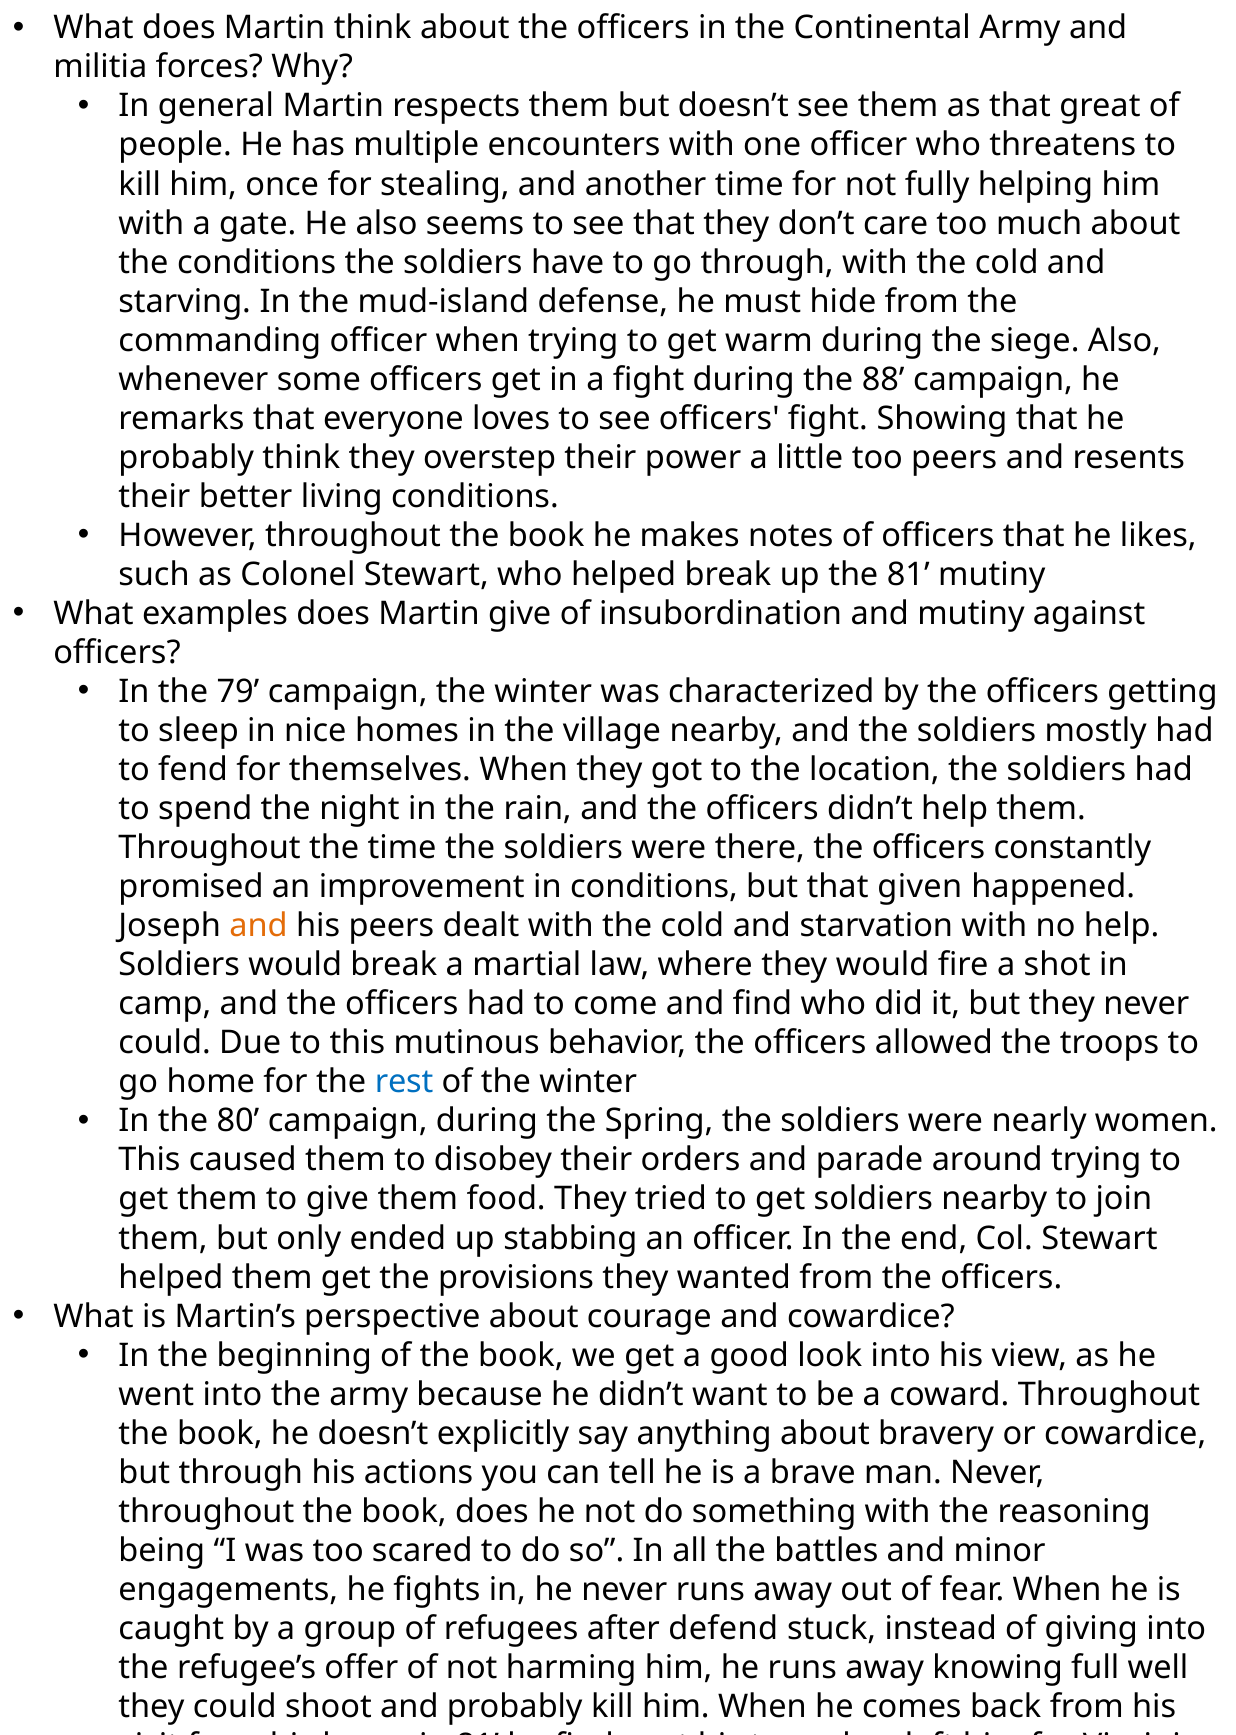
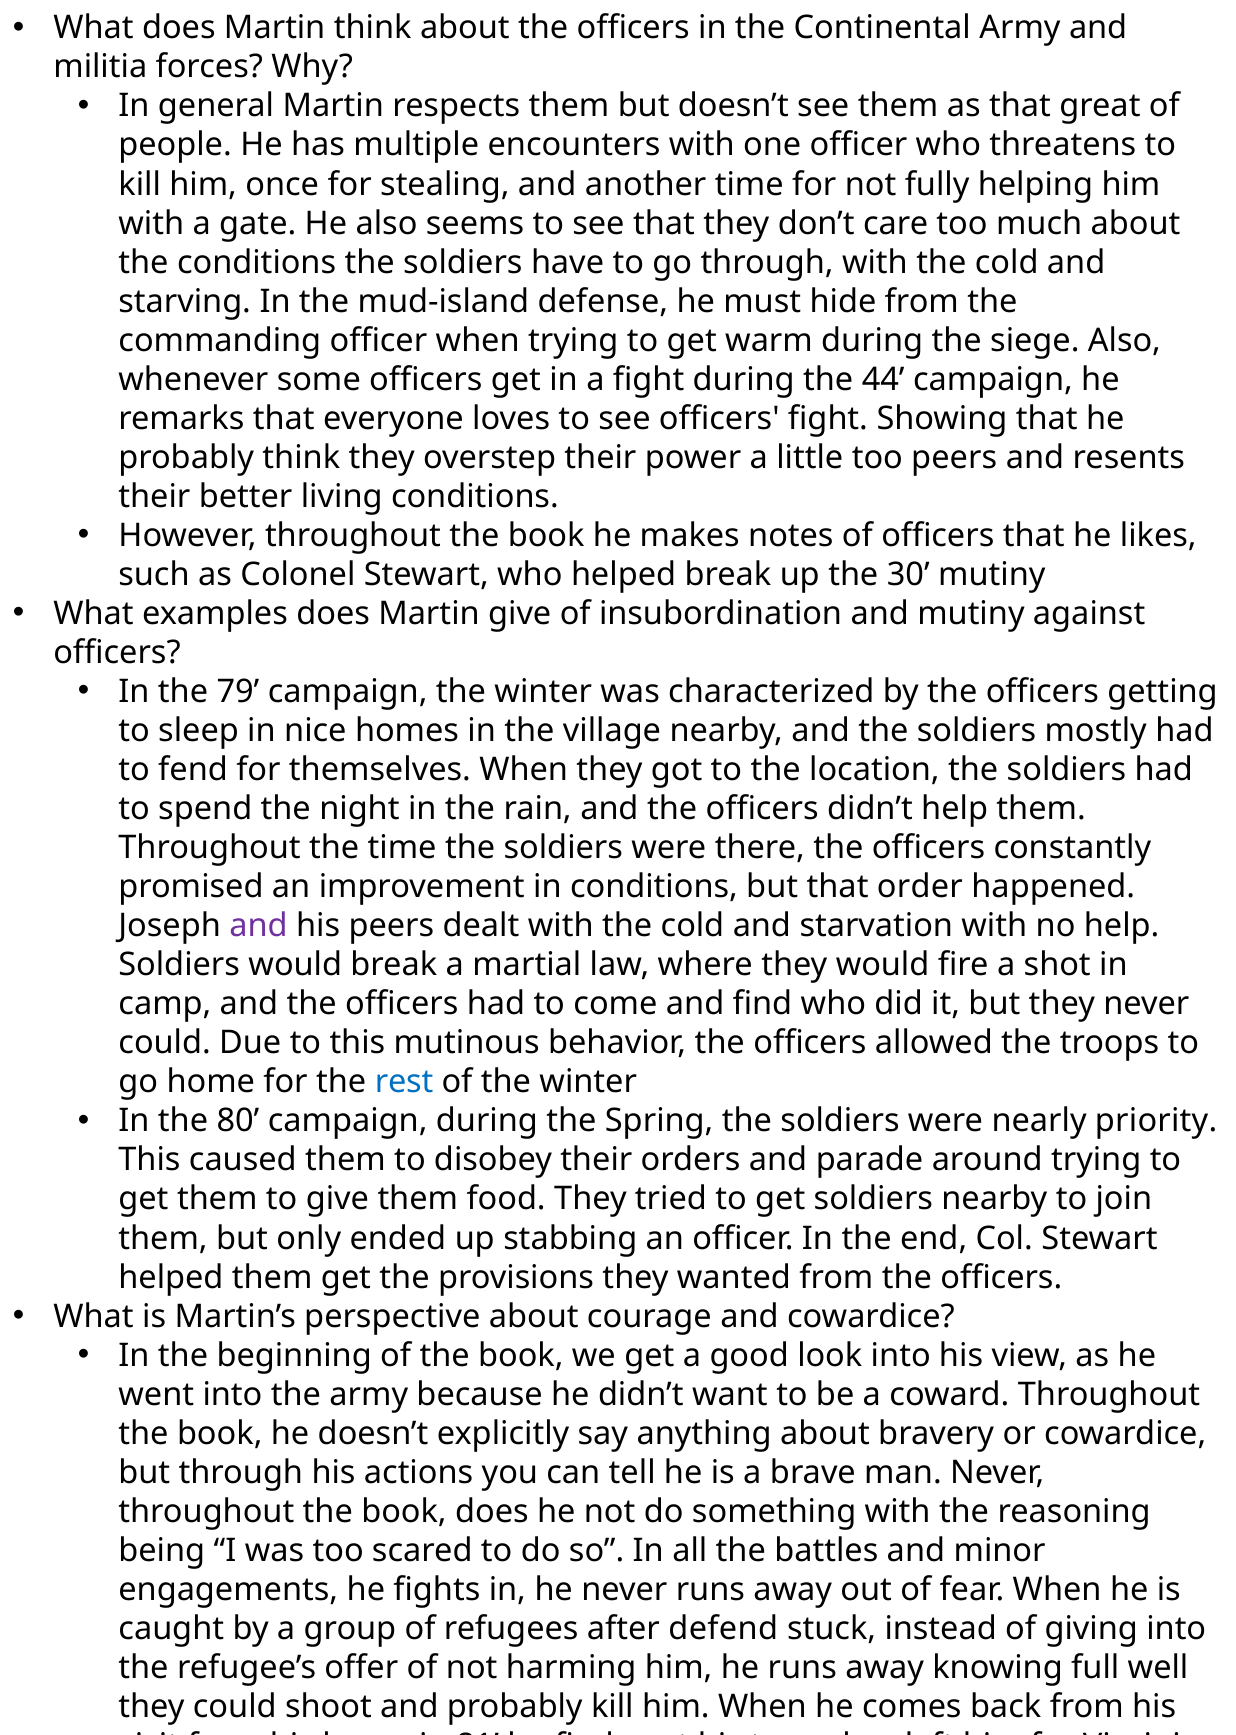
88: 88 -> 44 (883, 379)
the 81: 81 -> 30 (908, 575)
given: given -> order (920, 887)
and colour: orange -> purple (259, 926)
women: women -> priority (1156, 1121)
